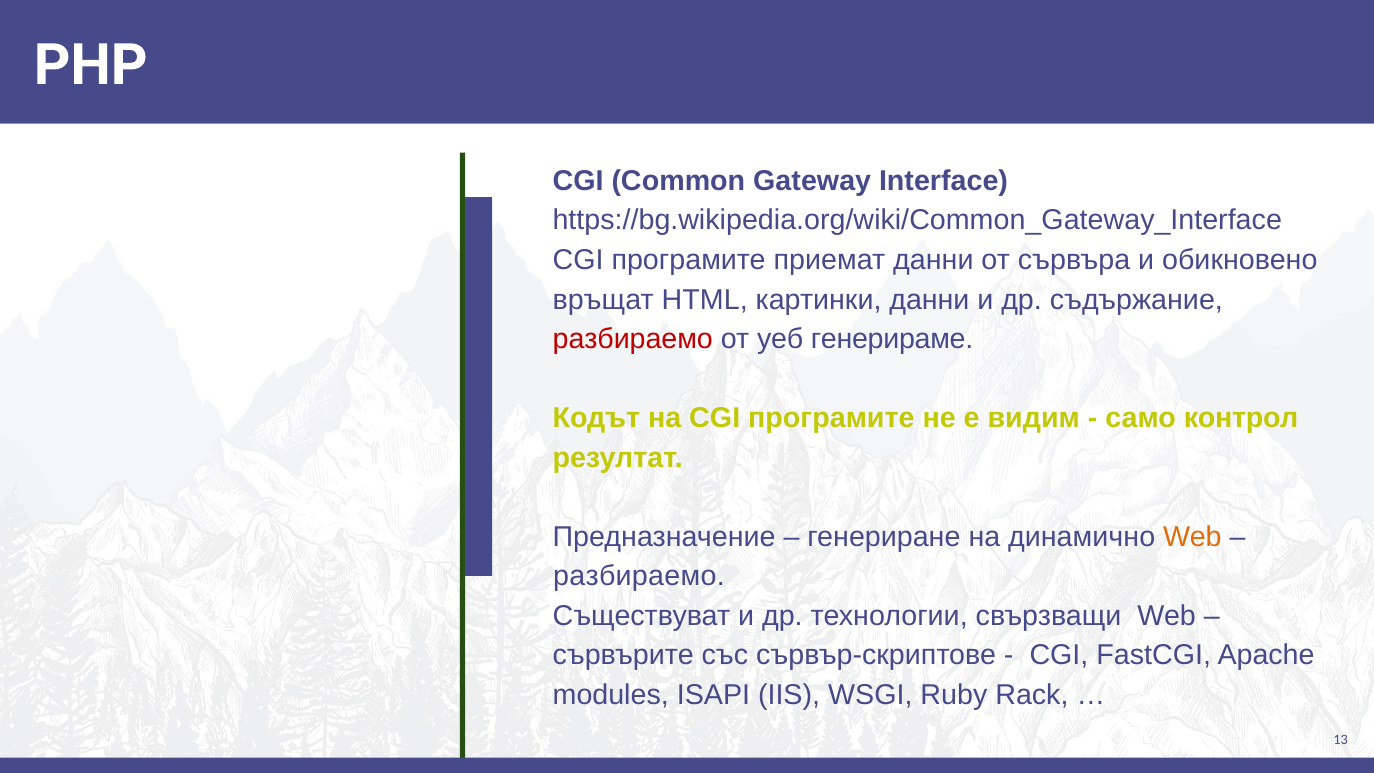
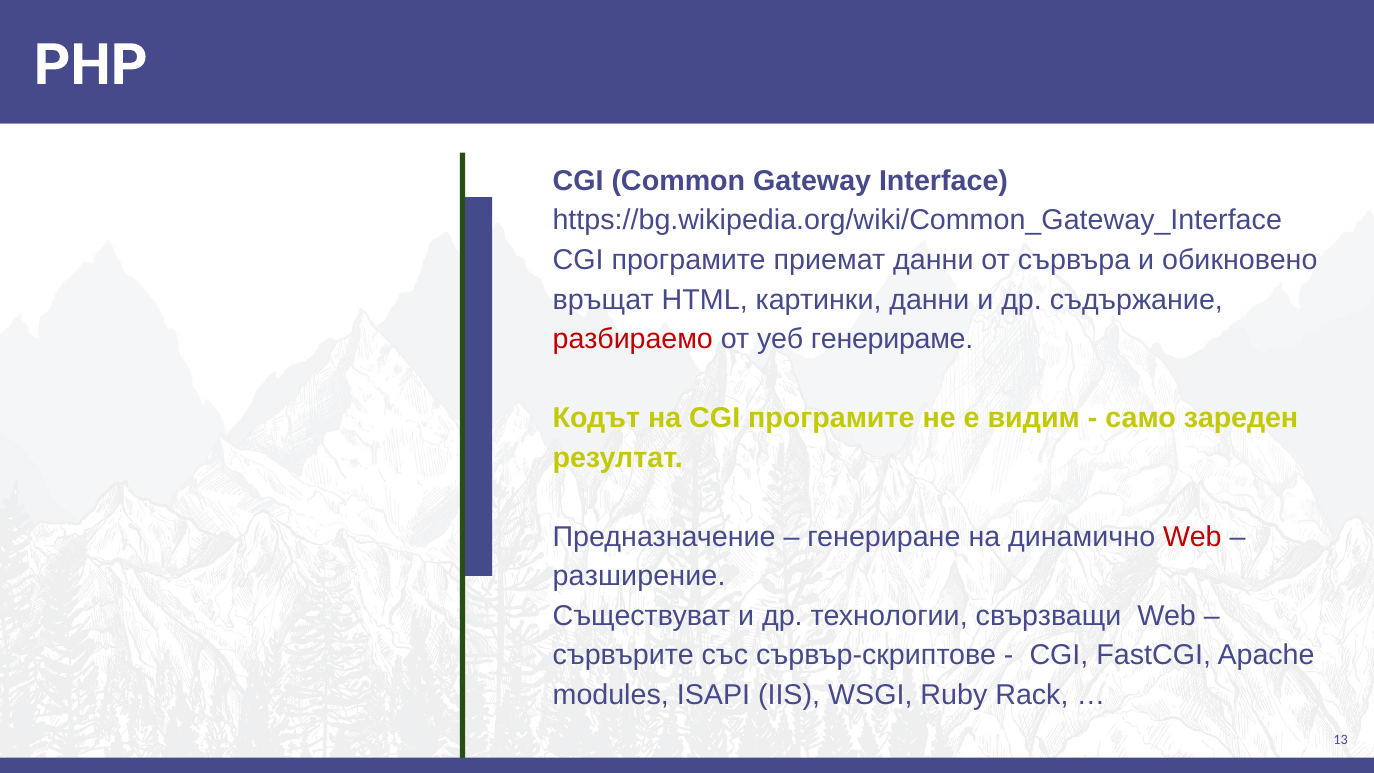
контрол: контрол -> зареден (1241, 418)
Web colour: orange -> red (1192, 537)
разбираемо: разбираемо -> разширение (639, 576)
